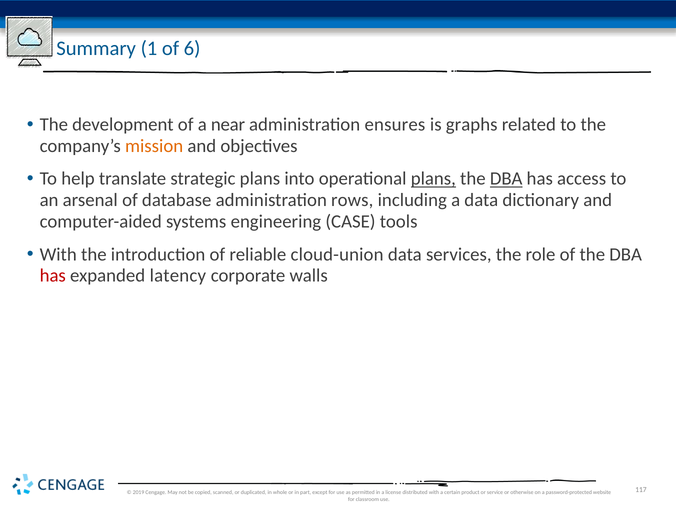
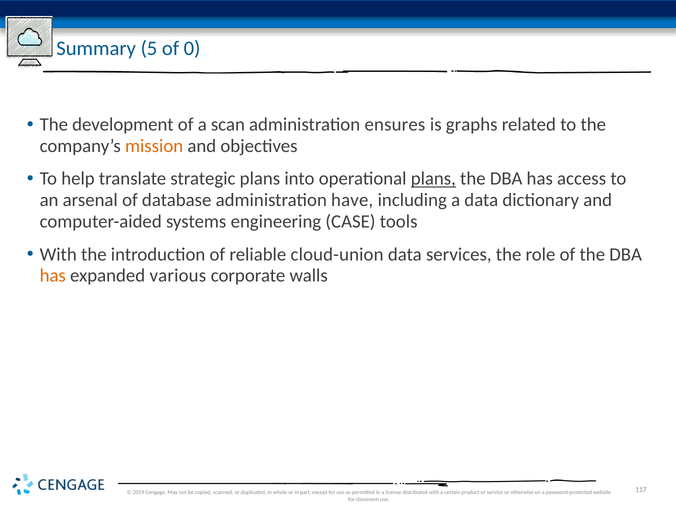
1: 1 -> 5 (149, 48)
6: 6 -> 0 (192, 48)
near: near -> scan (228, 125)
DBA underline: present -> none (506, 179)
rows: rows -> have (352, 200)
has colour: red -> orange (53, 276)
latency: latency -> various (178, 276)
